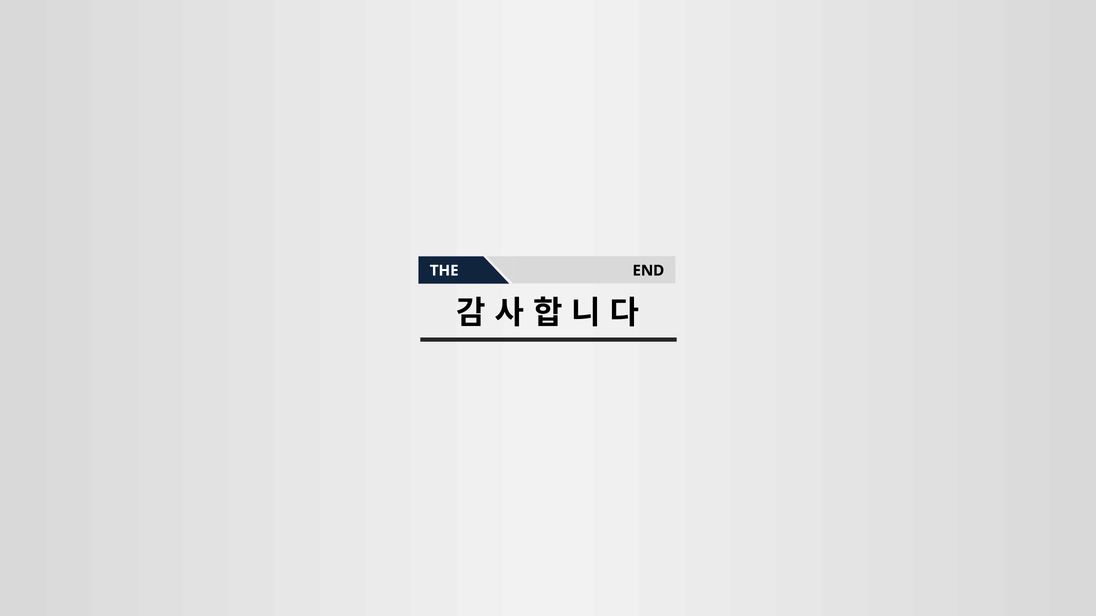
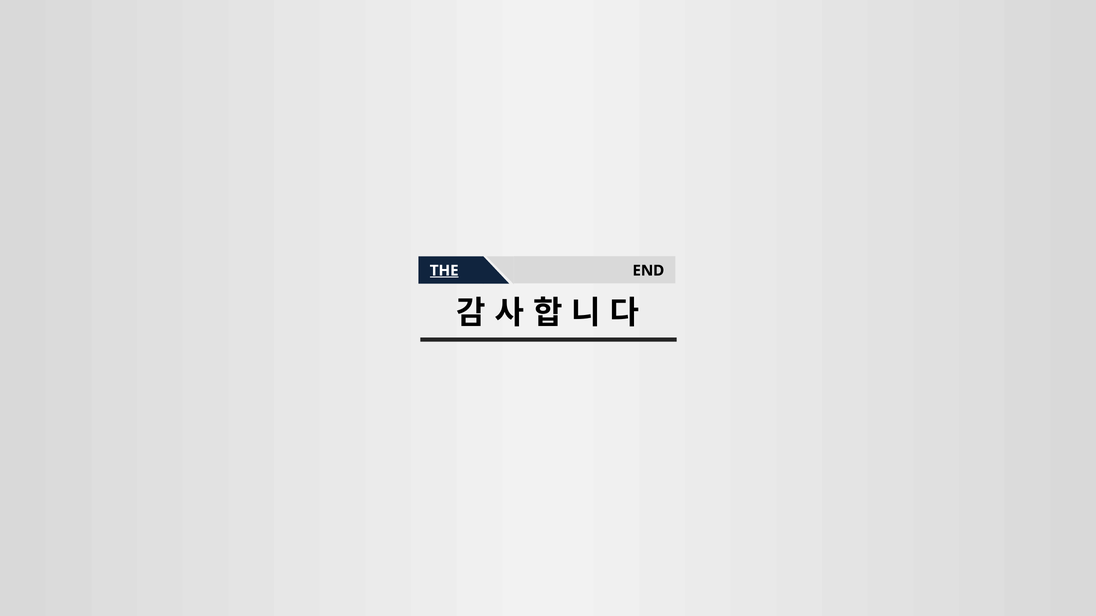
THE underline: none -> present (444, 271)
